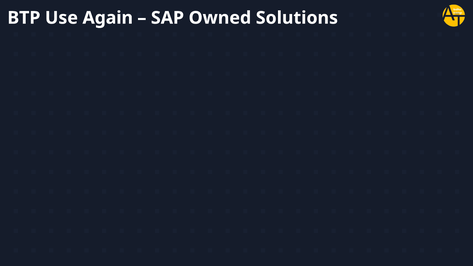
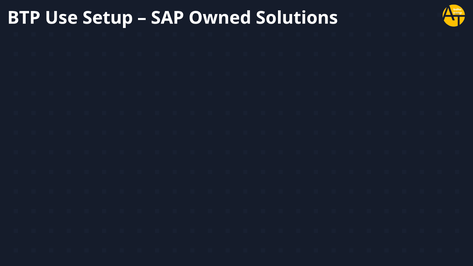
Again: Again -> Setup (108, 18)
